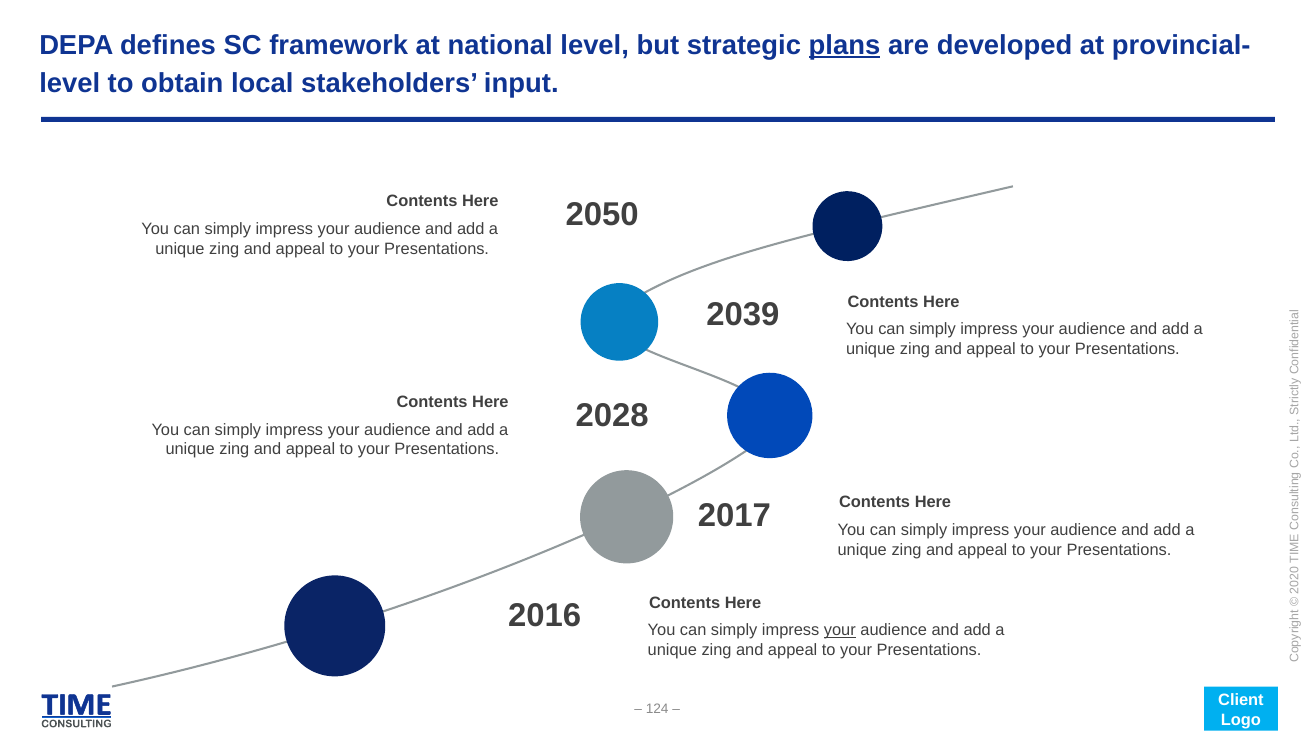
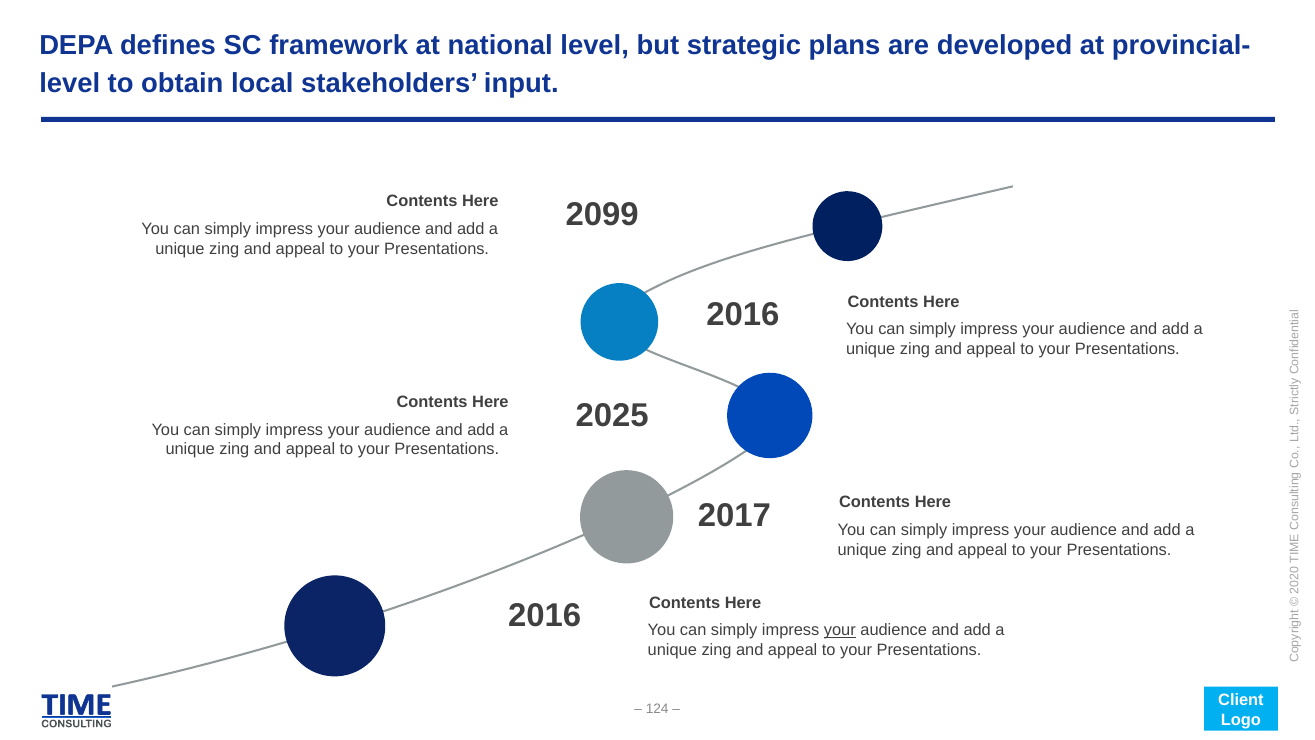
plans underline: present -> none (844, 45)
2050: 2050 -> 2099 (602, 214)
2039: 2039 -> 2016 (743, 315)
2028: 2028 -> 2025 (612, 415)
